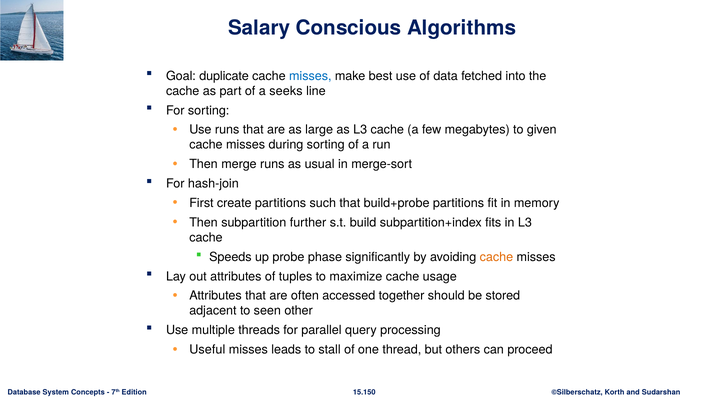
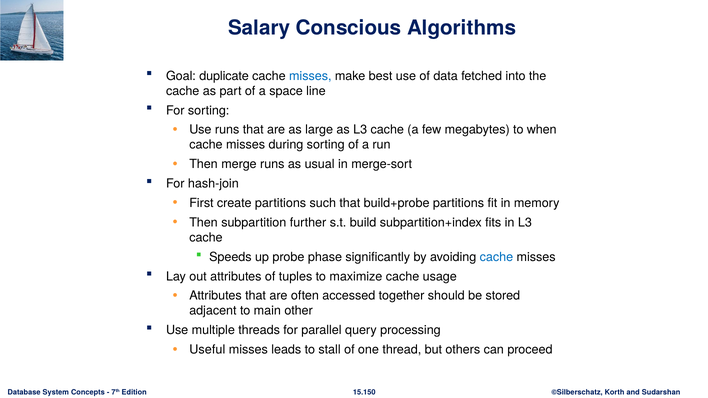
seeks: seeks -> space (286, 91)
given: given -> when (542, 130)
cache colour: orange -> blue (496, 257)
seen: seen -> main (267, 311)
